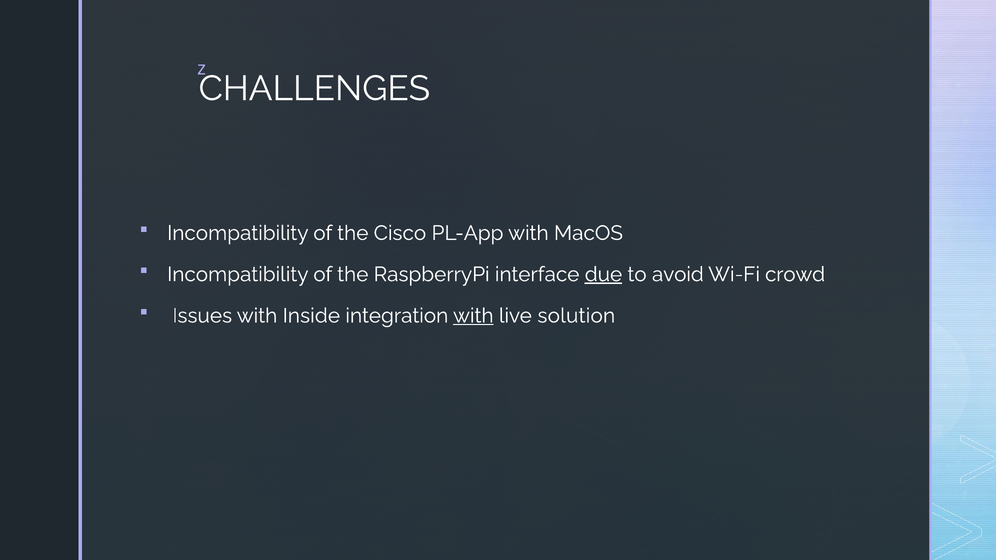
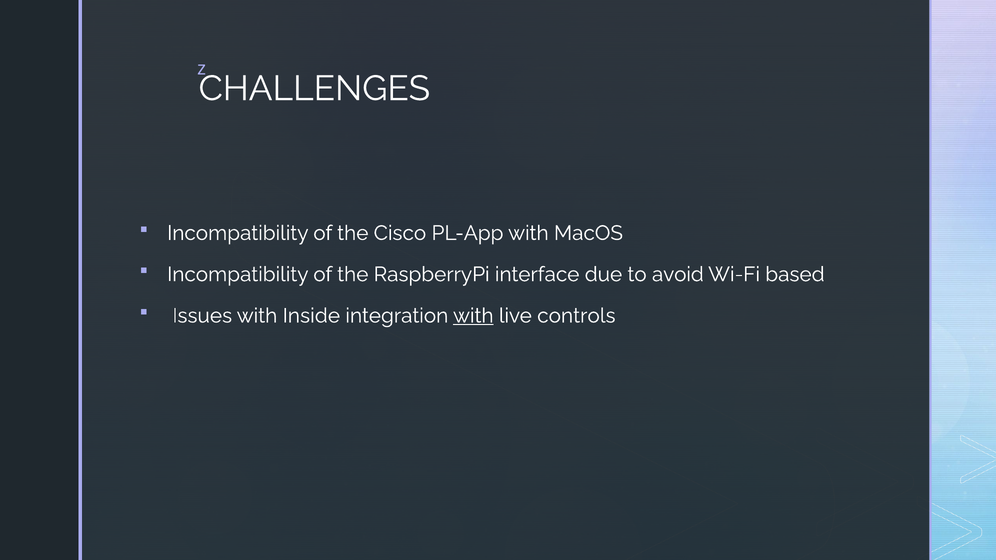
due underline: present -> none (603, 275)
crowd: crowd -> based (795, 275)
solution: solution -> controls (576, 316)
